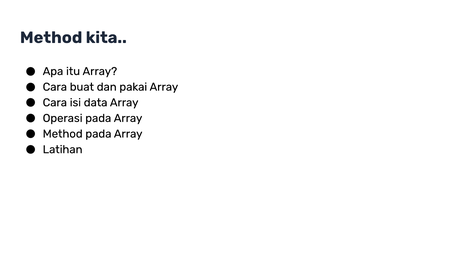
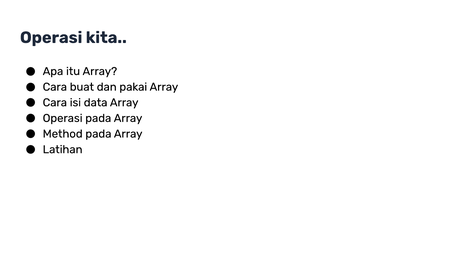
Method: Method -> Operasi (51, 38)
